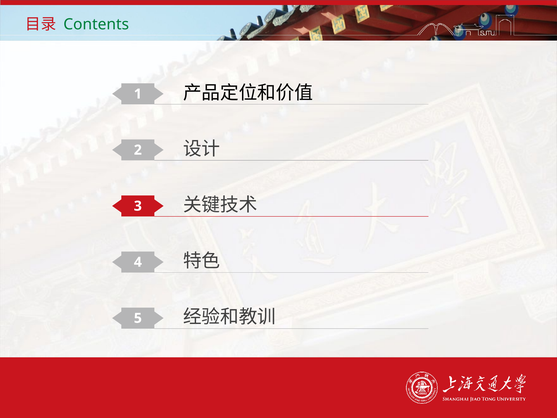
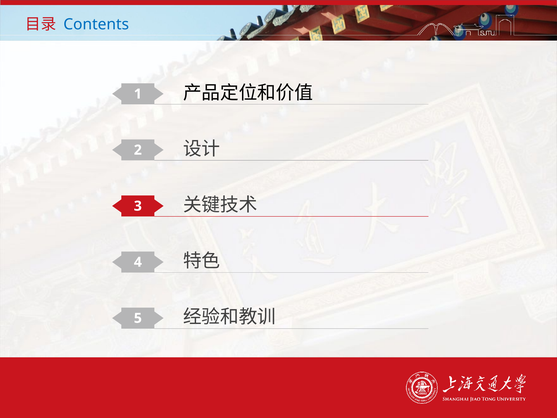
Contents colour: green -> blue (96, 24)
